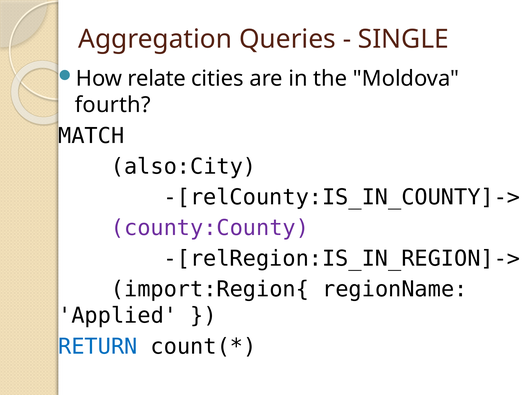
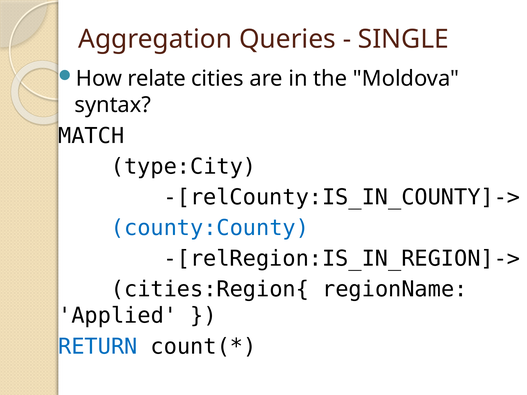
fourth: fourth -> syntax (113, 105)
also:City: also:City -> type:City (184, 167)
county:County colour: purple -> blue (210, 228)
import:Region{: import:Region{ -> cities:Region{ (210, 290)
